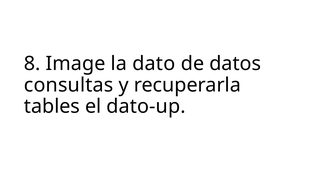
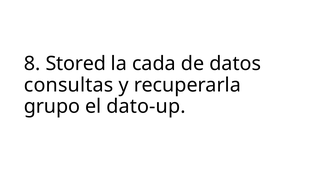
Image: Image -> Stored (76, 64)
dato: dato -> cada (154, 64)
tables: tables -> grupo (52, 106)
